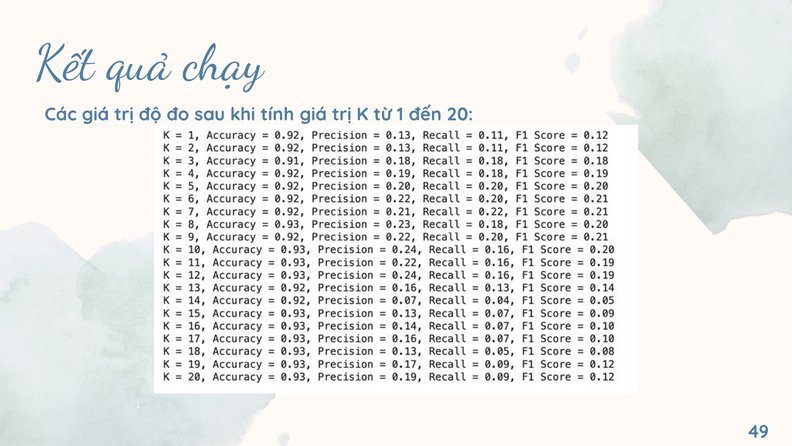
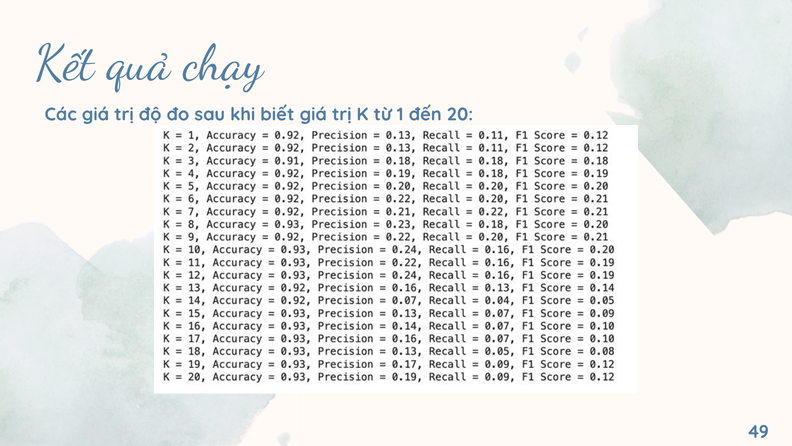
tính: tính -> biết (277, 114)
